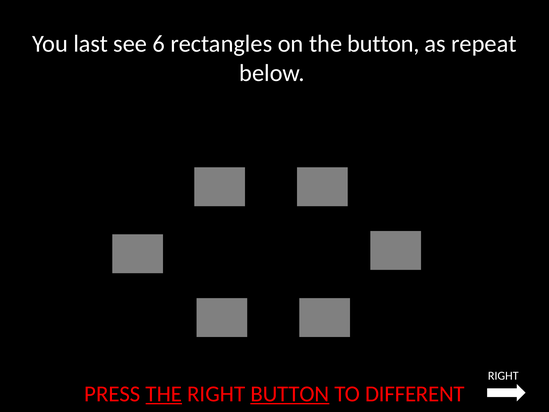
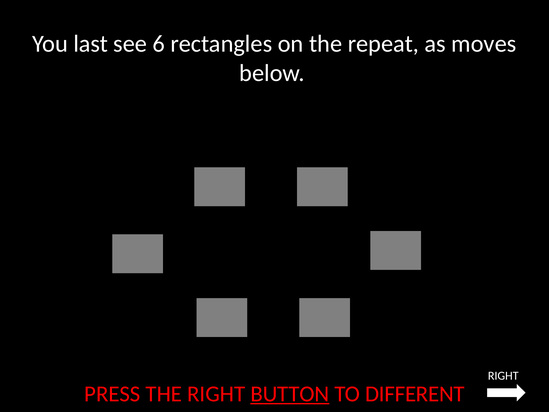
the button: button -> repeat (383, 44)
repeat: repeat -> moves (484, 44)
THE underline: present -> none (164, 394)
